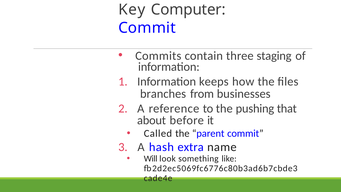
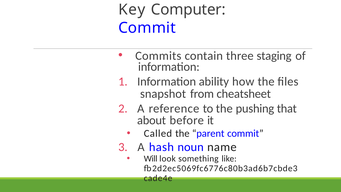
keeps: keeps -> ability (214, 81)
branches: branches -> snapshot (163, 94)
businesses: businesses -> cheatsheet (244, 94)
extra: extra -> noun (191, 147)
